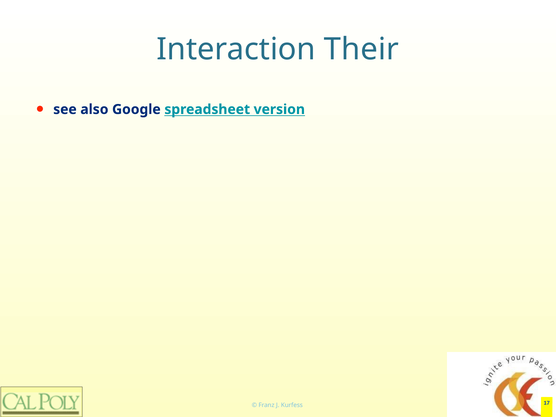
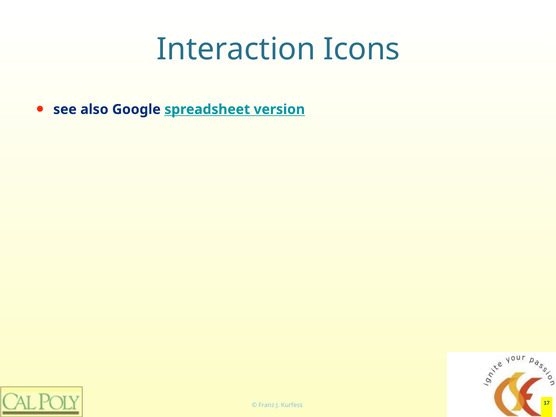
Their: Their -> Icons (362, 49)
